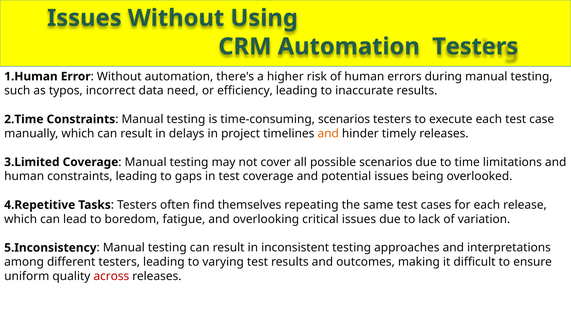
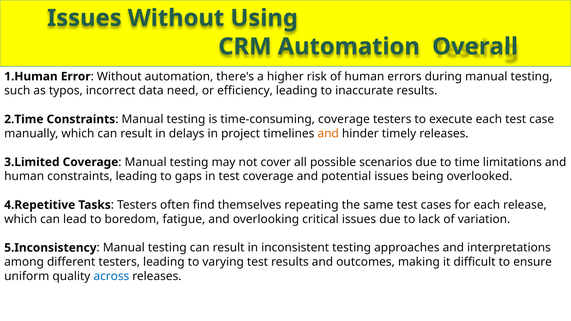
Automation Testers: Testers -> Overall (475, 47)
time-consuming scenarios: scenarios -> coverage (344, 119)
across colour: red -> blue (111, 276)
